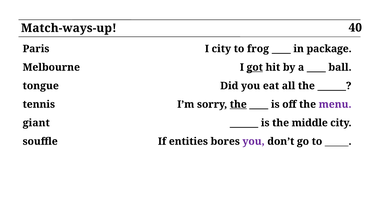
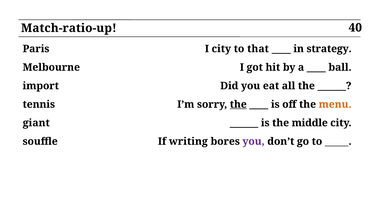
Match-ways-up: Match-ways-up -> Match-ratio-up (69, 28)
frog: frog -> that (258, 49)
package: package -> strategy (329, 49)
got underline: present -> none (255, 67)
tongue: tongue -> import (41, 86)
menu colour: purple -> orange (335, 104)
entities: entities -> writing (188, 141)
